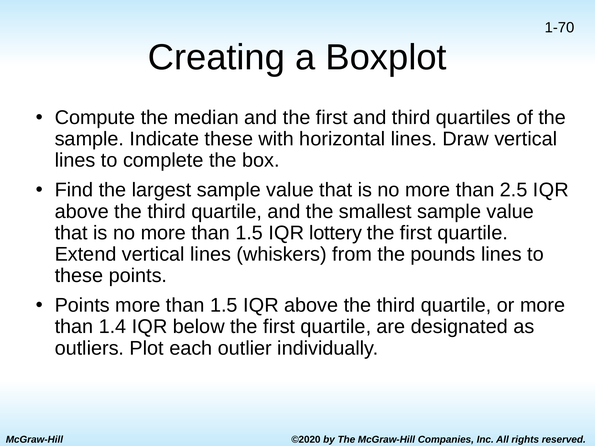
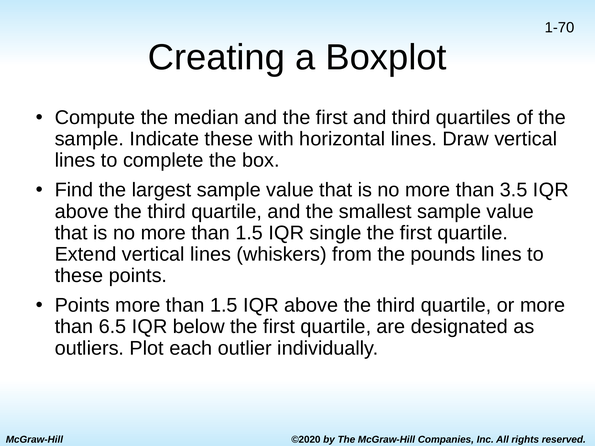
2.5: 2.5 -> 3.5 (514, 190)
lottery: lottery -> single (336, 233)
1.4: 1.4 -> 6.5 (113, 327)
